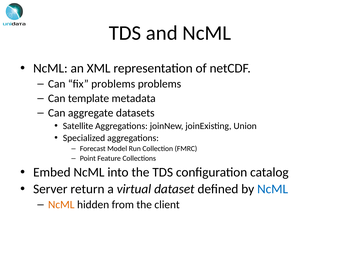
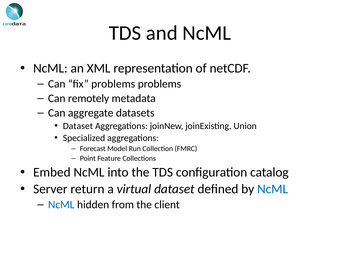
template: template -> remotely (89, 98)
Satellite: Satellite -> Dataset (78, 126)
NcML colour: orange -> blue (61, 205)
